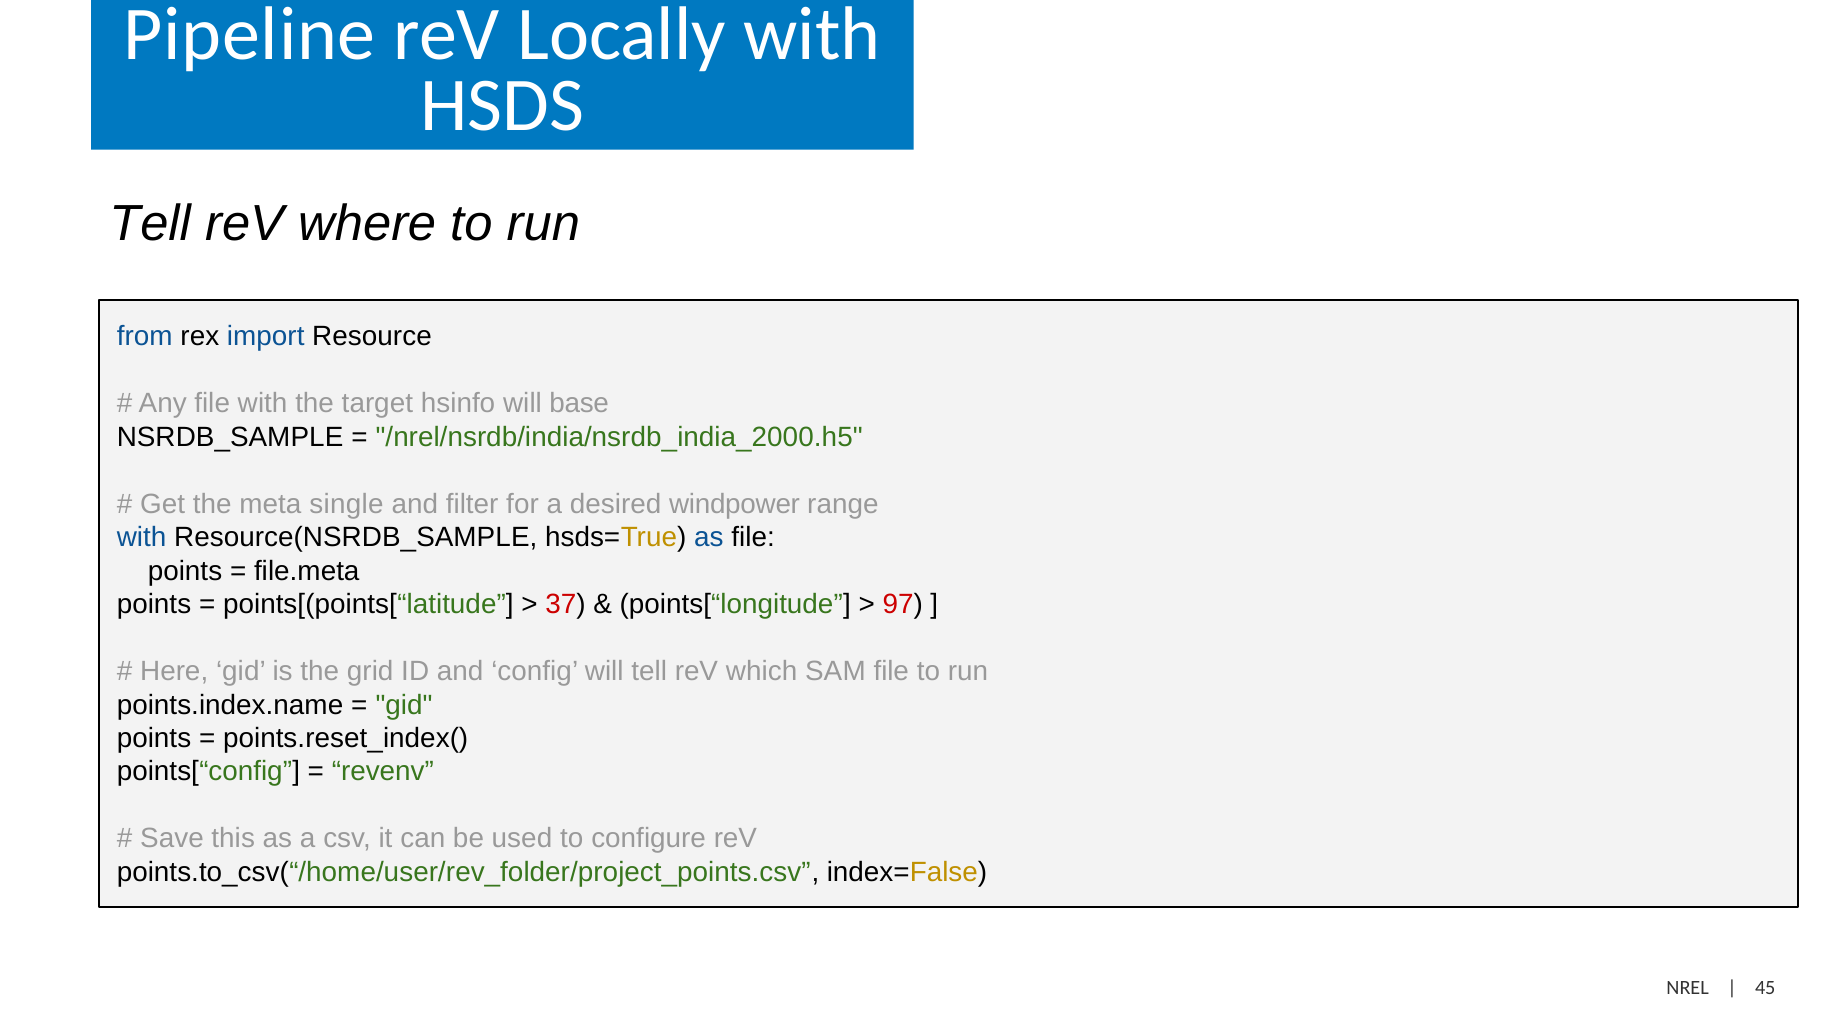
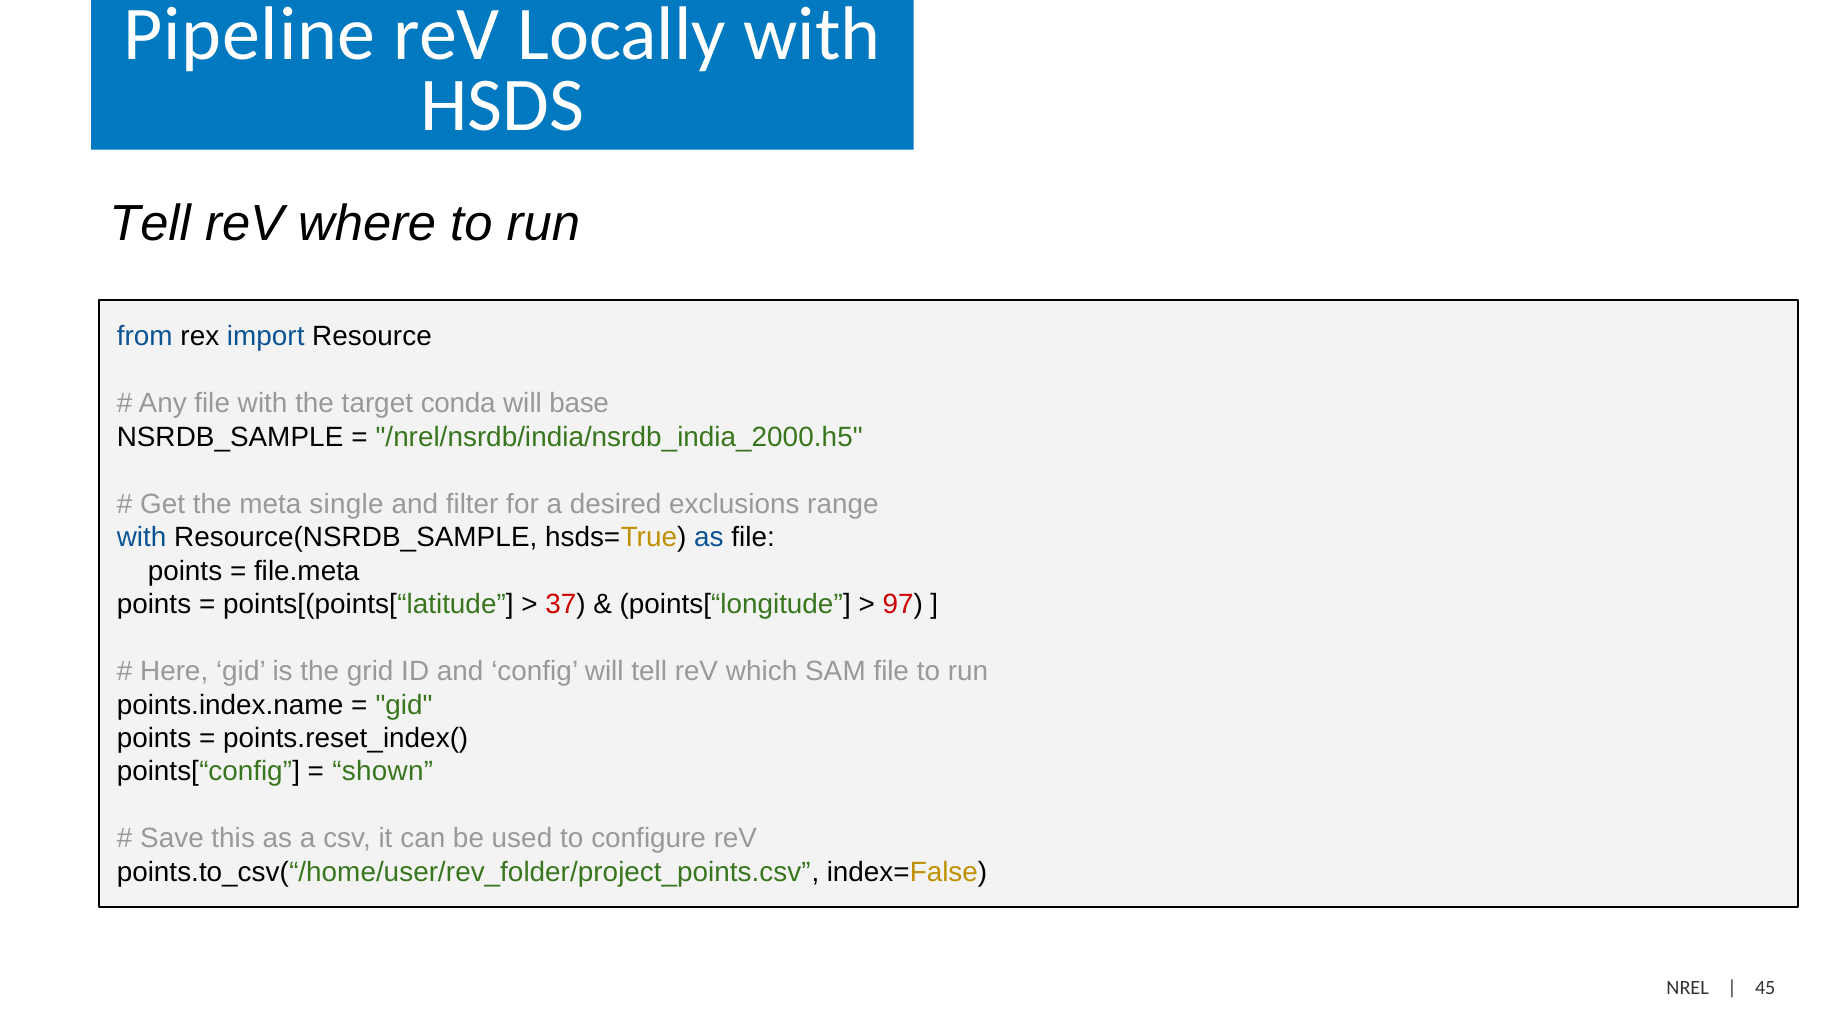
hsinfo: hsinfo -> conda (458, 404)
windpower: windpower -> exclusions (734, 504)
revenv: revenv -> shown (383, 772)
